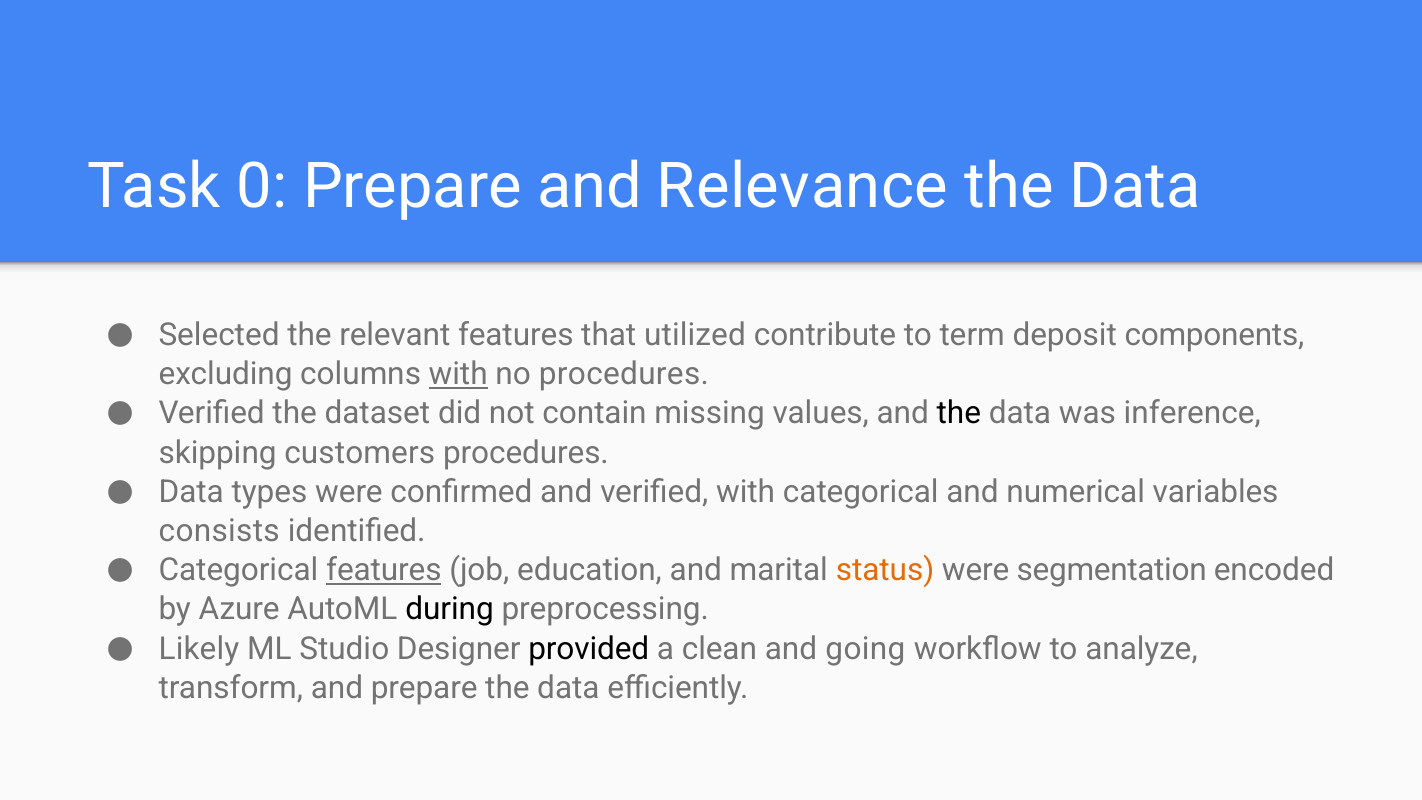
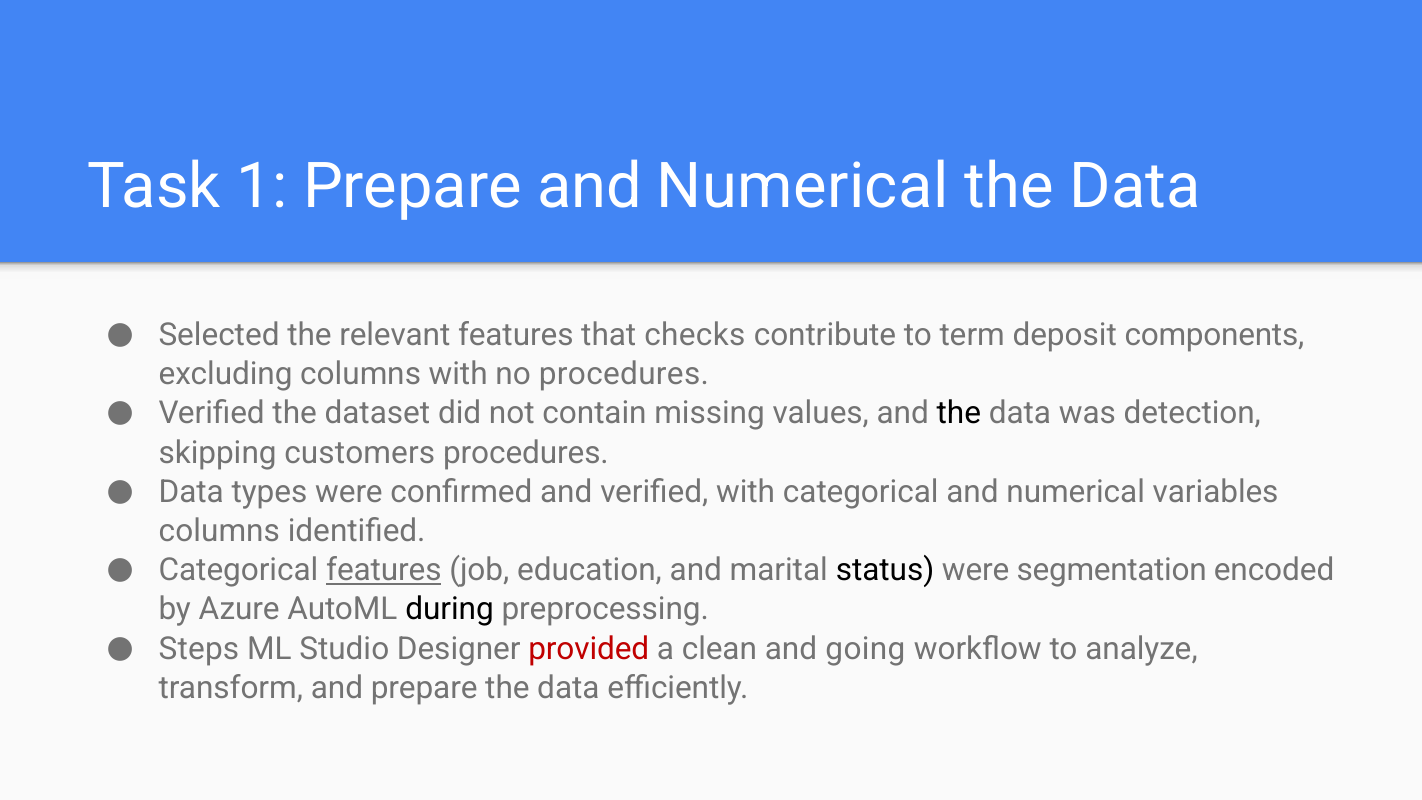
0: 0 -> 1 (262, 187)
Prepare and Relevance: Relevance -> Numerical (803, 187)
utilized: utilized -> checks (695, 335)
with underline: present -> none (458, 374)
inference: inference -> detection (1192, 413)
consists: consists -> columns (219, 531)
status colour: orange -> black (885, 570)
Likely: Likely -> Steps (199, 649)
provided colour: black -> red (589, 649)
